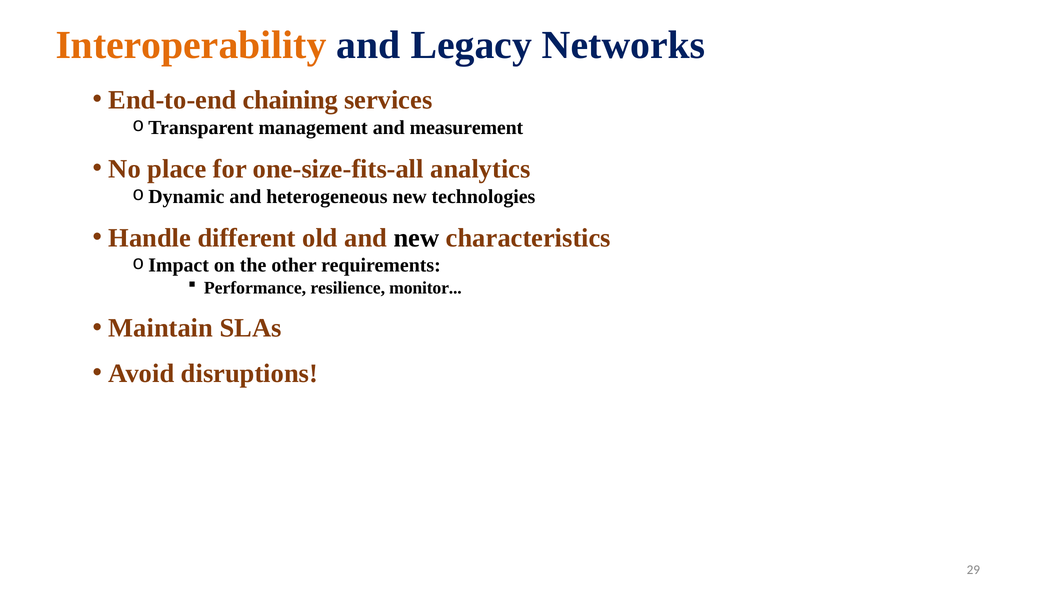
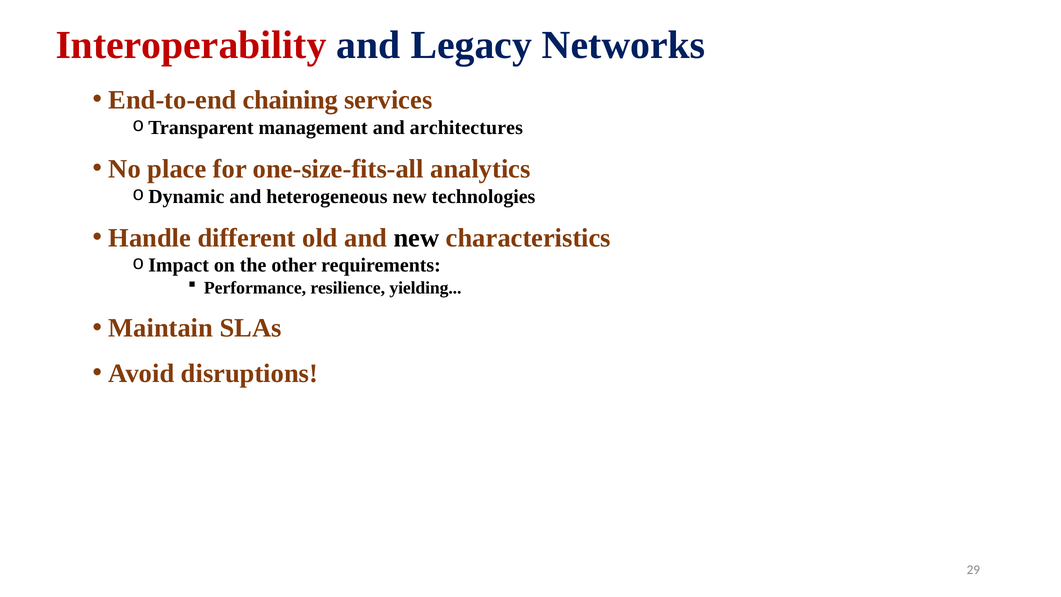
Interoperability colour: orange -> red (191, 45)
measurement: measurement -> architectures (466, 127)
monitor: monitor -> yielding (425, 288)
